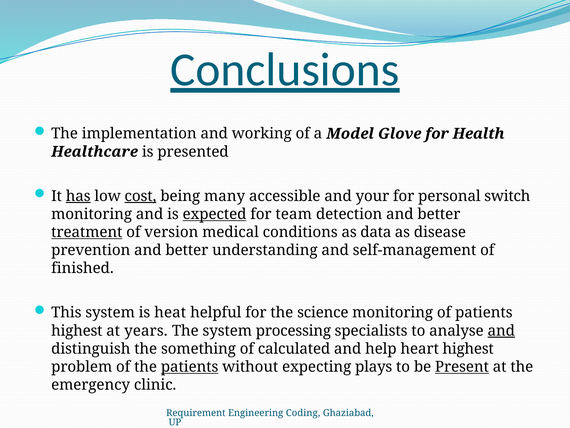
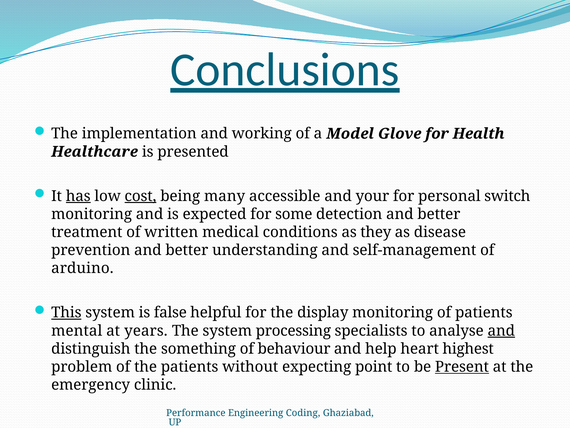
expected underline: present -> none (215, 214)
team: team -> some (294, 214)
treatment underline: present -> none (87, 232)
version: version -> written (171, 232)
data: data -> they (376, 232)
finished: finished -> arduino (82, 268)
This underline: none -> present (66, 312)
heat: heat -> false (170, 312)
science: science -> display (323, 312)
highest: highest -> mental (77, 330)
calculated: calculated -> behaviour (294, 348)
patients underline: present -> none (190, 366)
plays: plays -> point (374, 366)
Requirement: Requirement -> Performance (196, 412)
